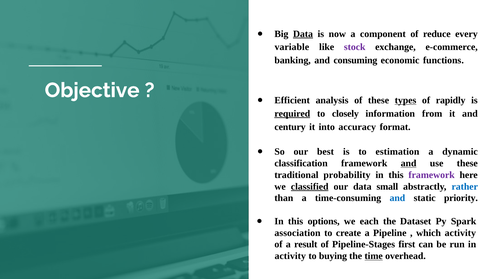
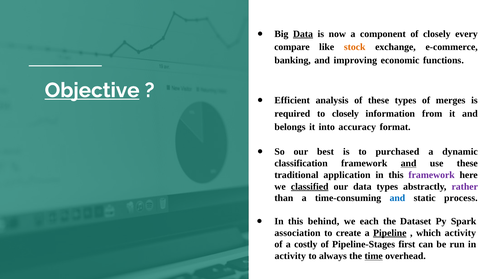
of reduce: reduce -> closely (437, 34)
variable: variable -> compare (292, 47)
stock colour: purple -> orange (355, 47)
consuming: consuming -> improving (355, 61)
Objective underline: none -> present (92, 91)
types underline: present -> none (406, 101)
rapidly: rapidly -> merges (451, 101)
required underline: present -> none (292, 114)
century: century -> belongs (290, 127)
estimation: estimation -> purchased (397, 152)
probability: probability -> application (347, 175)
data small: small -> types (387, 187)
rather colour: blue -> purple (465, 187)
priority: priority -> process (461, 199)
options: options -> behind (324, 222)
Pipeline underline: none -> present (390, 233)
result: result -> costly (306, 245)
buying: buying -> always (333, 257)
